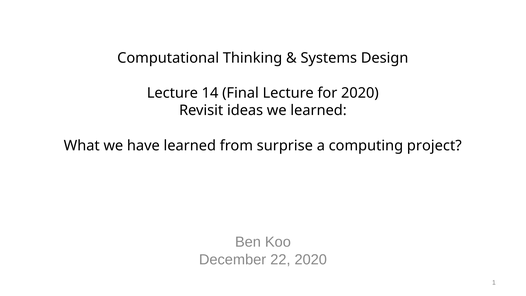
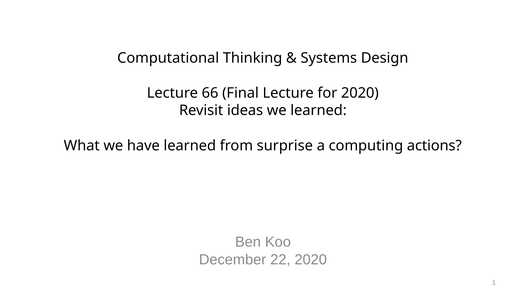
14: 14 -> 66 (210, 93)
project: project -> actions (434, 145)
